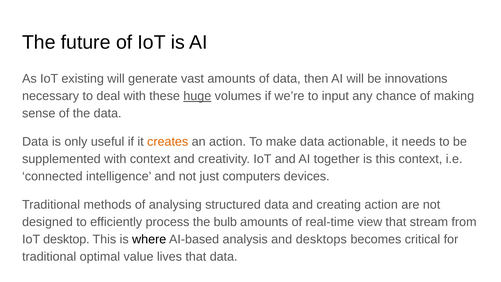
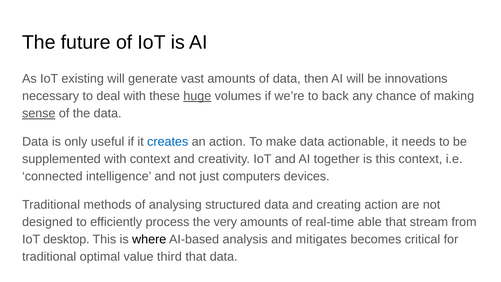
input: input -> back (335, 96)
sense underline: none -> present (39, 113)
creates colour: orange -> blue (168, 142)
bulb: bulb -> very (225, 222)
view: view -> able (370, 222)
desktops: desktops -> mitigates (321, 239)
lives: lives -> third (169, 257)
